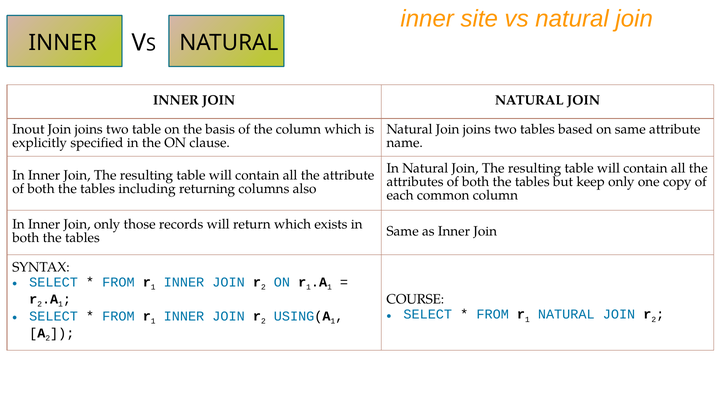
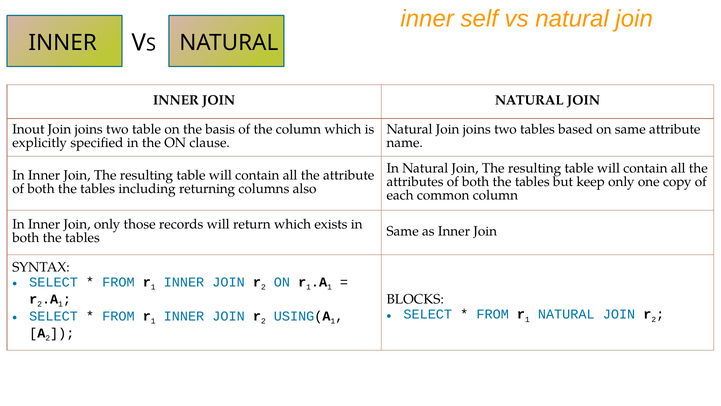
site: site -> self (479, 19)
COURSE: COURSE -> BLOCKS (415, 299)
